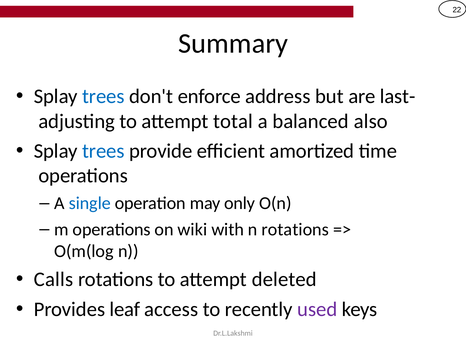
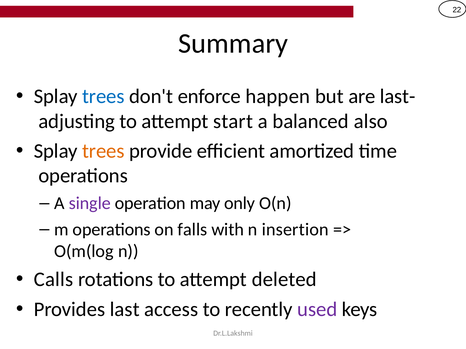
address: address -> happen (278, 96)
total: total -> start (233, 121)
trees colour: blue -> orange (103, 151)
single colour: blue -> purple (90, 204)
wiki: wiki -> falls (192, 230)
n rotations: rotations -> insertion (295, 230)
leaf: leaf -> last (125, 310)
